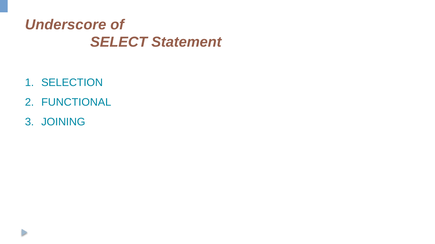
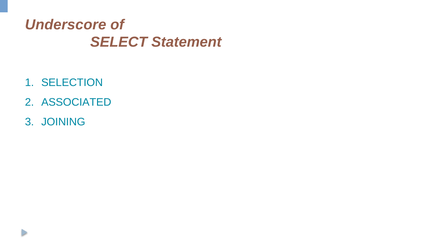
FUNCTIONAL: FUNCTIONAL -> ASSOCIATED (76, 103)
